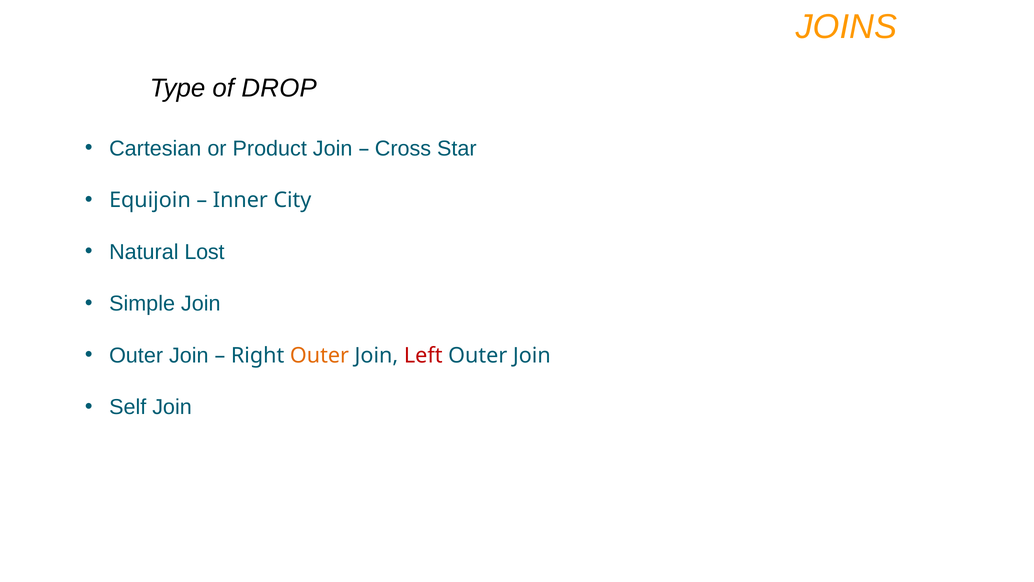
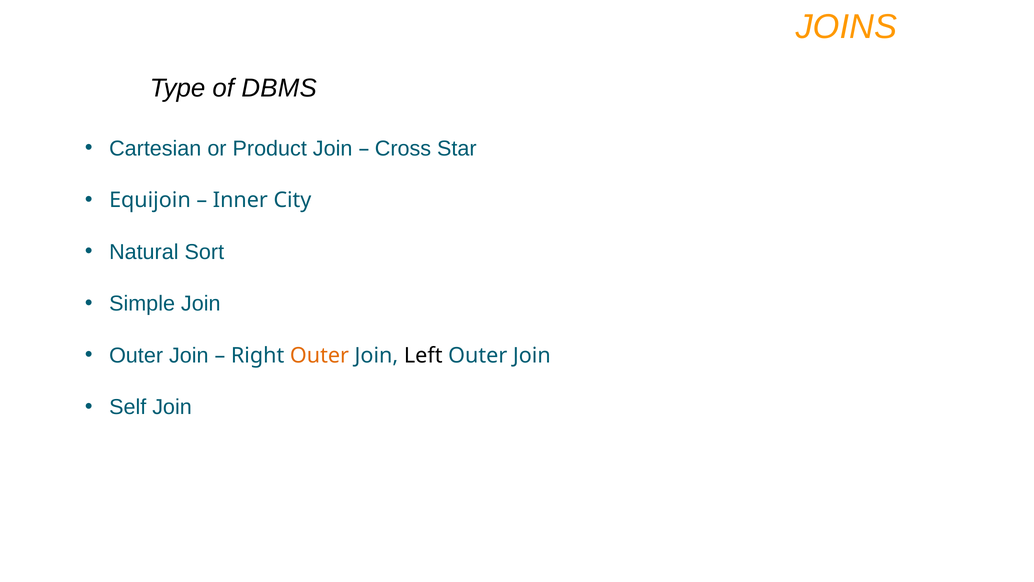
DROP: DROP -> DBMS (279, 88)
Lost: Lost -> Sort (204, 252)
Left colour: red -> black (423, 355)
